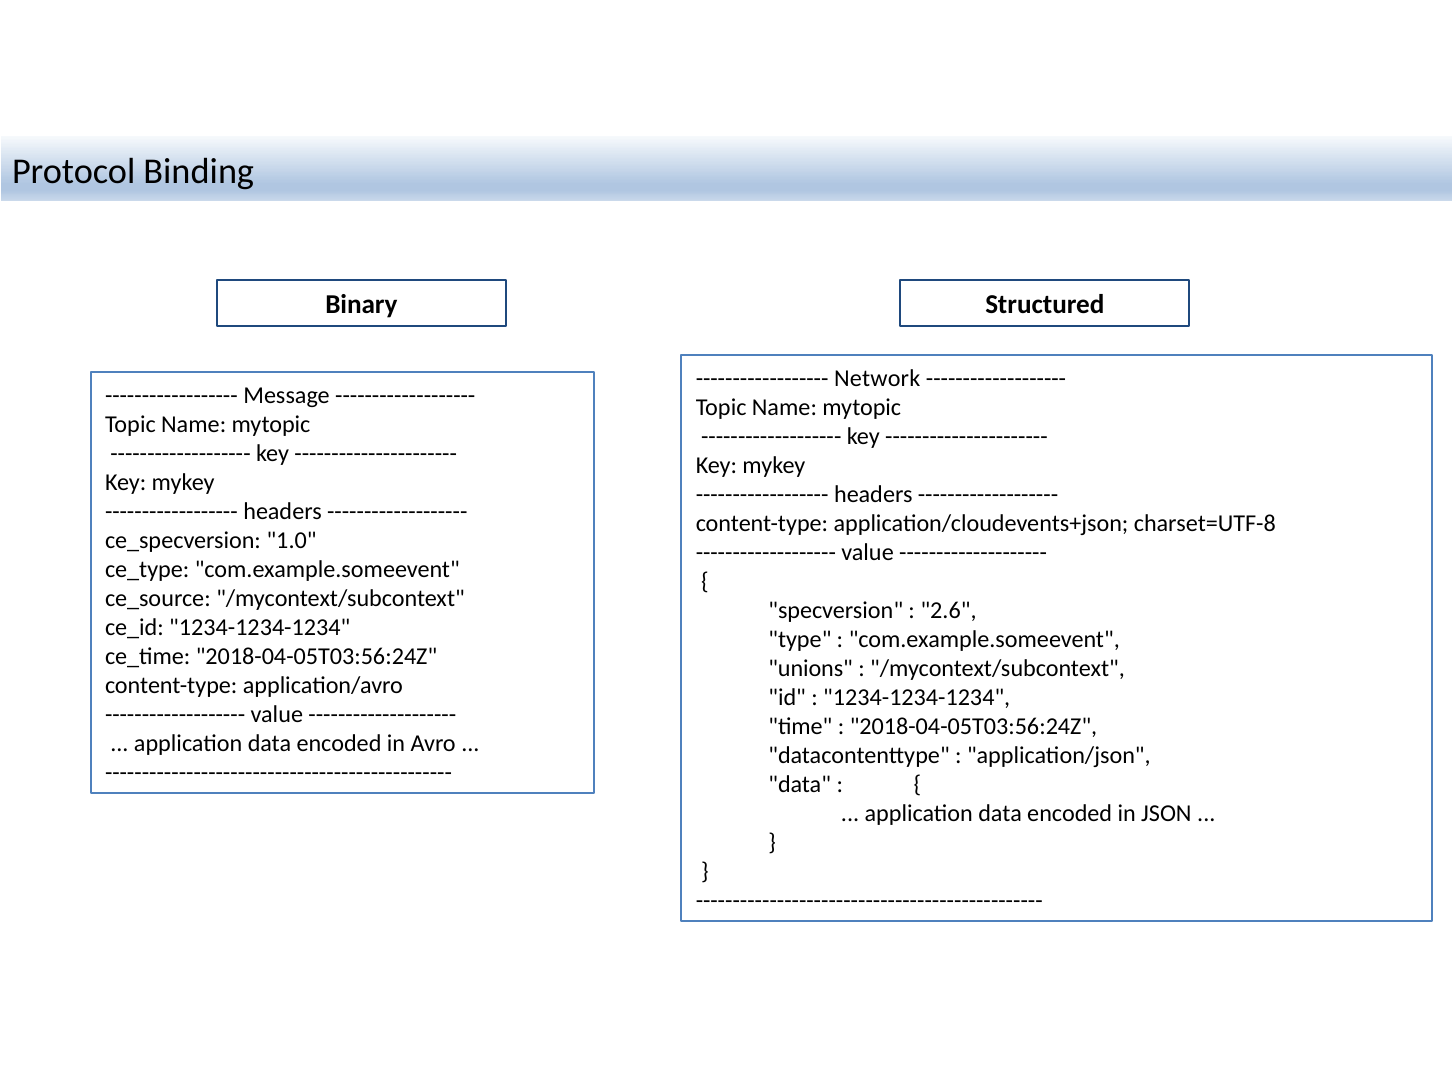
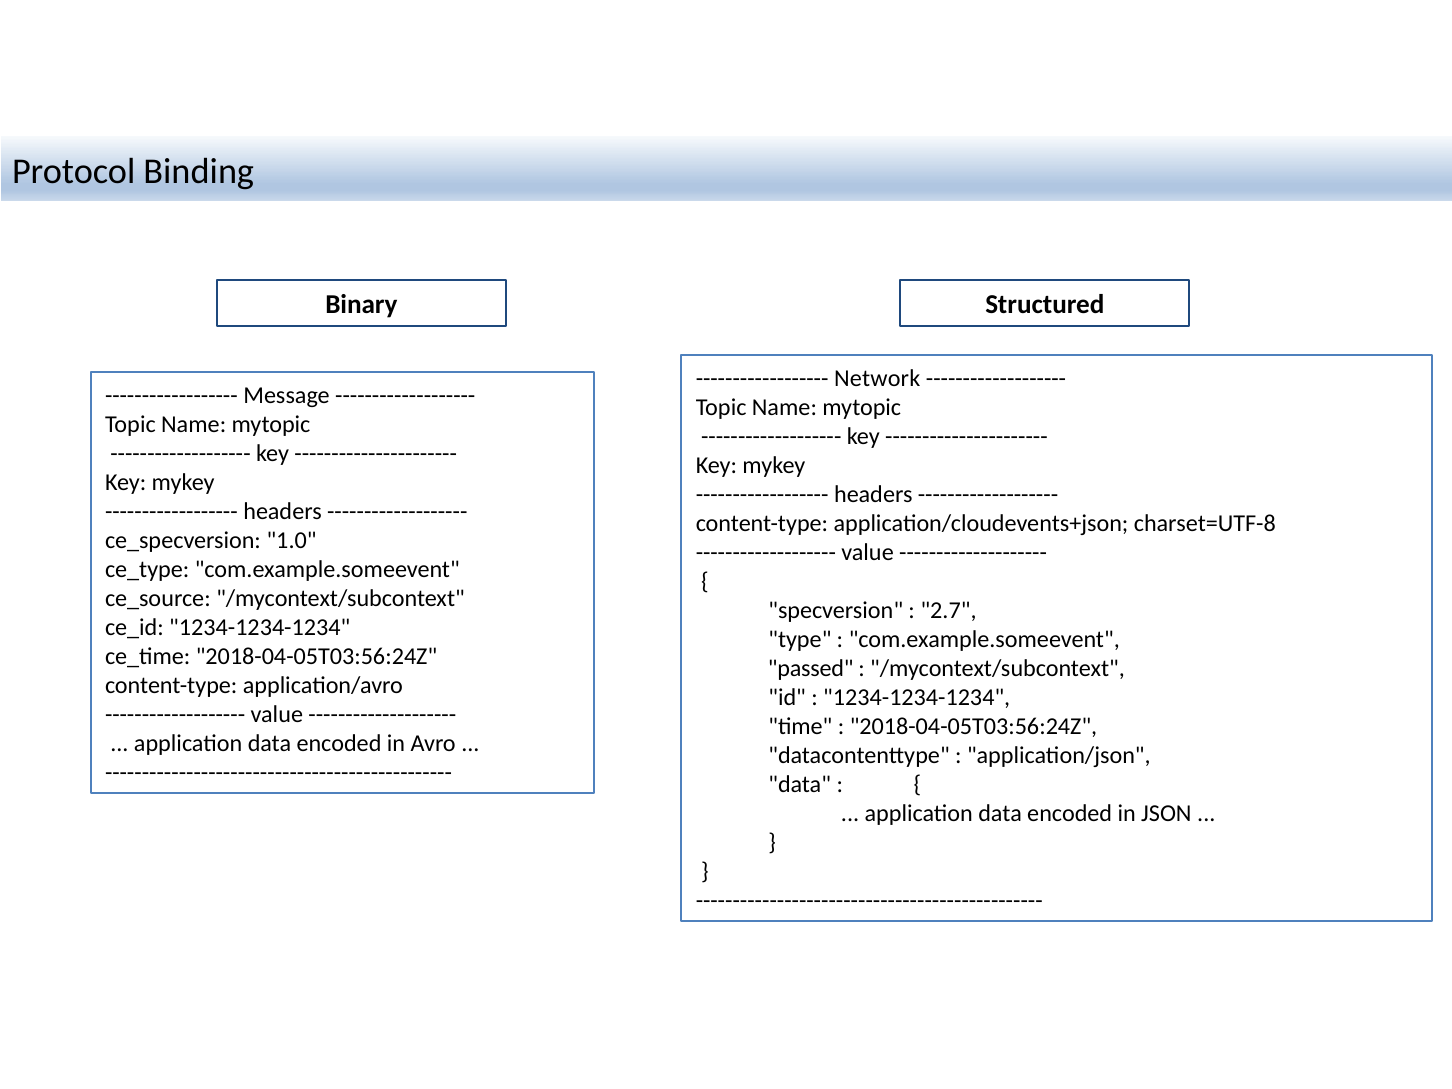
2.6: 2.6 -> 2.7 (949, 611)
unions: unions -> passed (811, 669)
